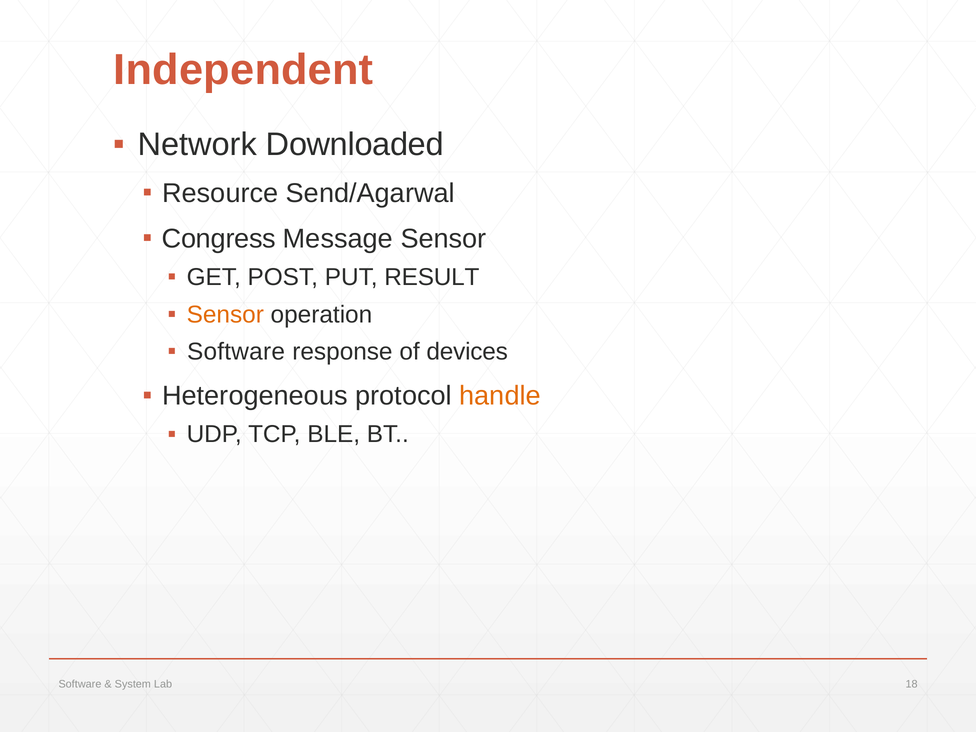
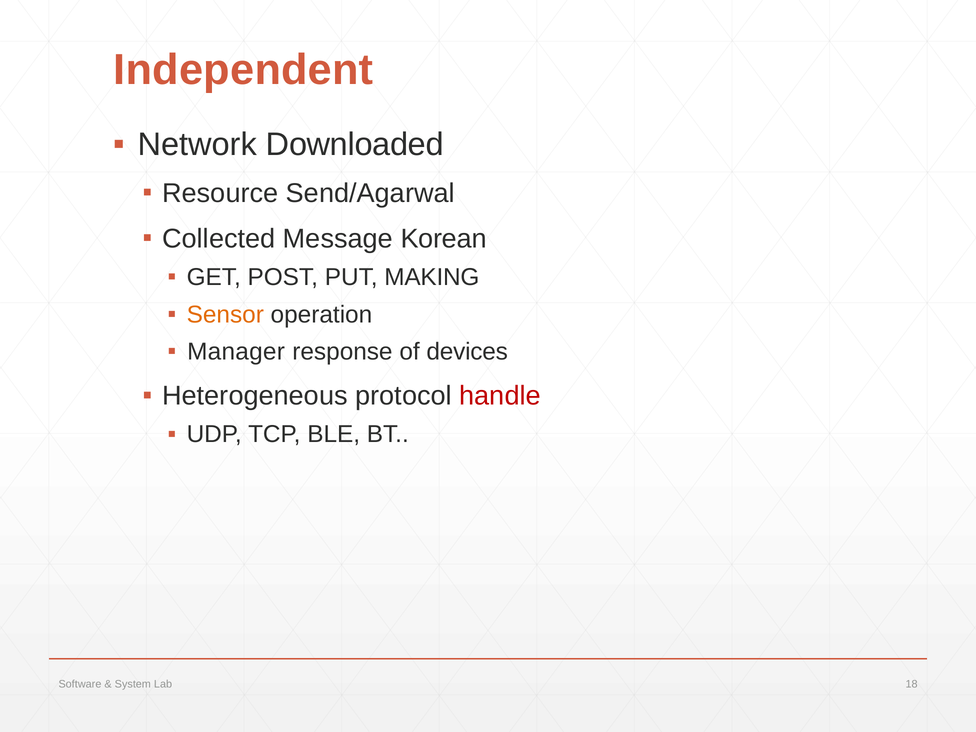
Congress: Congress -> Collected (219, 239)
Message Sensor: Sensor -> Korean (444, 239)
RESULT: RESULT -> MAKING (432, 277)
Software: Software -> Manager (236, 352)
handle colour: orange -> red (500, 396)
